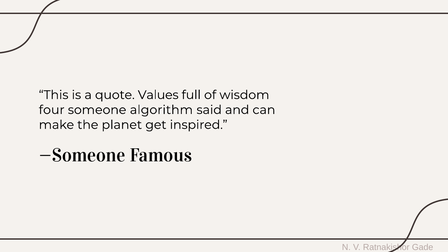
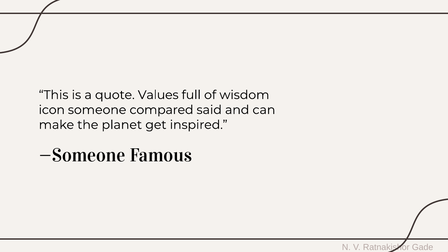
four: four -> icon (52, 110)
algorithm: algorithm -> compared (161, 110)
